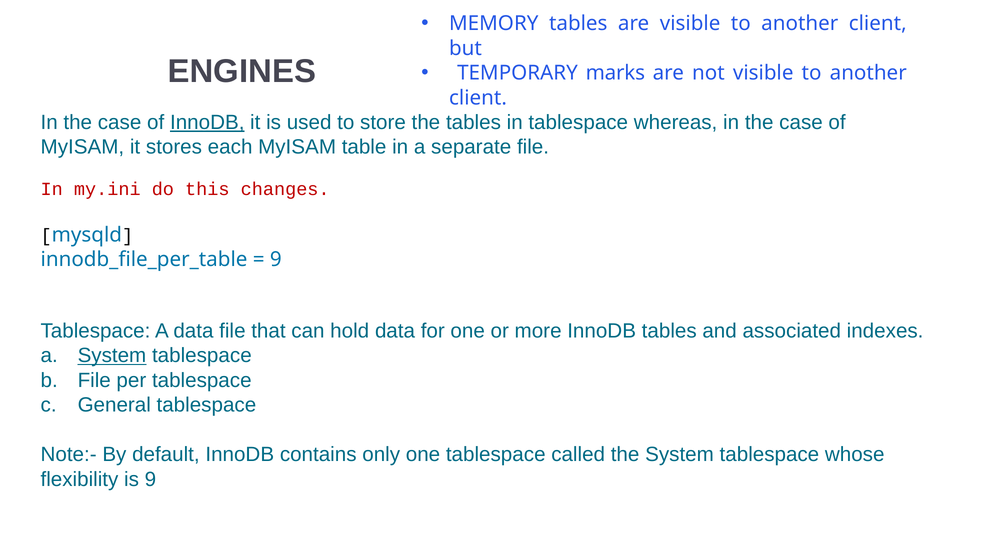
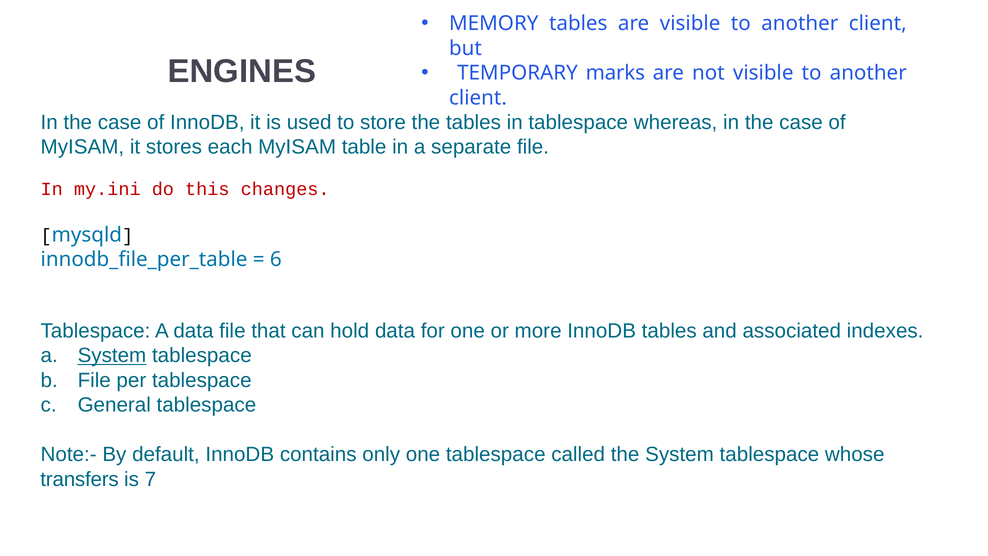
InnoDB underline: present -> none (207, 122)
9: 9 -> 6 (276, 259)
flexibility: flexibility -> transfers (80, 479)
is 9: 9 -> 7 (150, 479)
